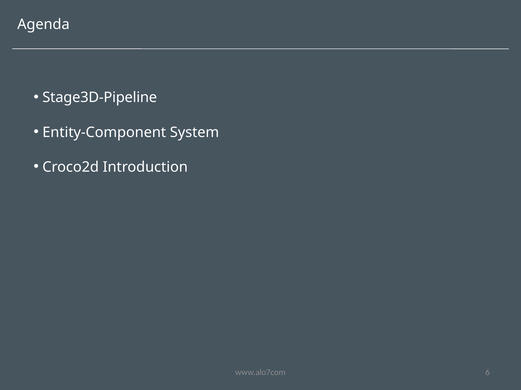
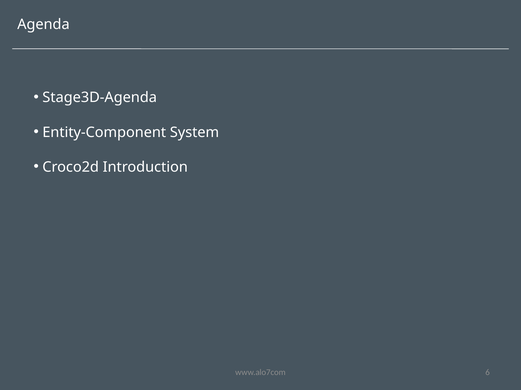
Stage3D-Pipeline: Stage3D-Pipeline -> Stage3D-Agenda (100, 98)
